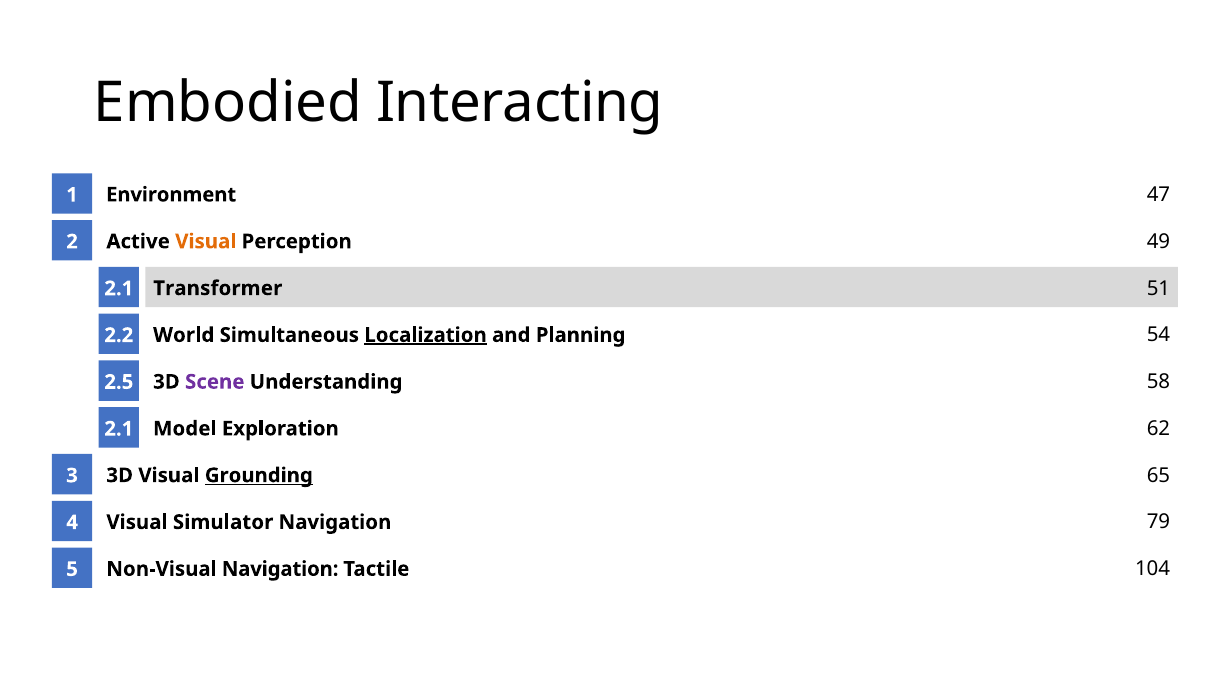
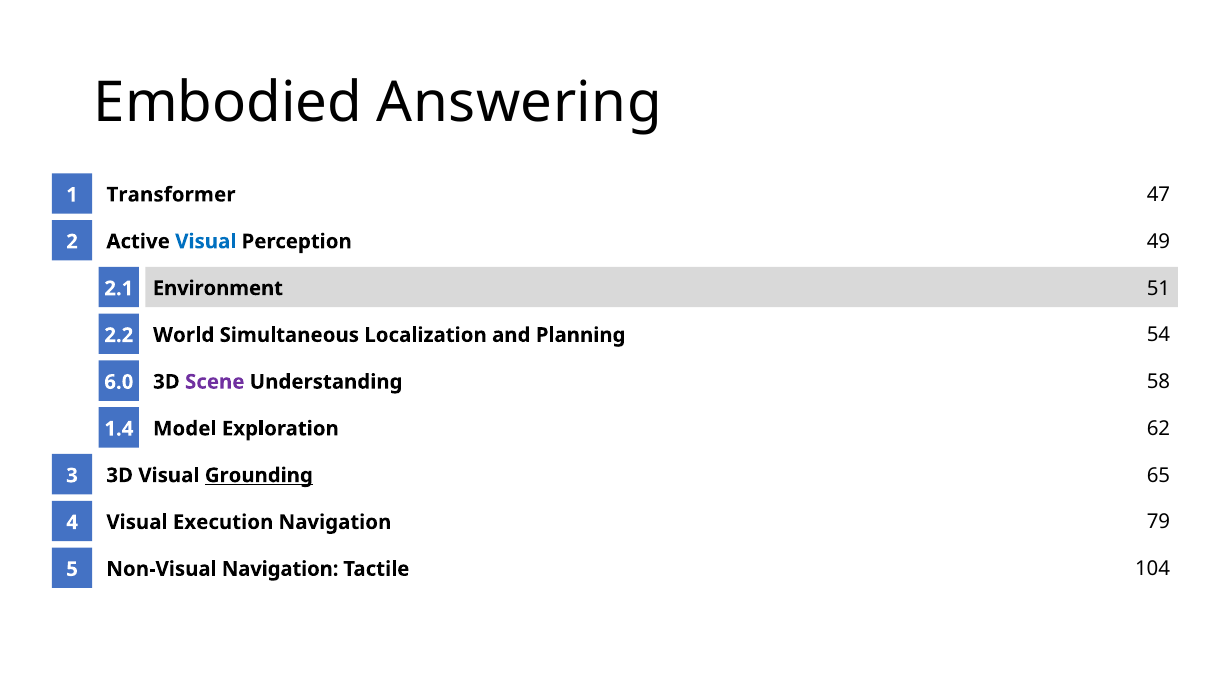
Interacting: Interacting -> Answering (519, 103)
Environment: Environment -> Transformer (171, 195)
Visual colour: orange -> blue (206, 241)
Transformer: Transformer -> Environment (218, 288)
Localization underline: present -> none (426, 335)
2.5: 2.5 -> 6.0 (119, 382)
2.1: 2.1 -> 1.4 (119, 429)
Simulator: Simulator -> Execution (223, 522)
